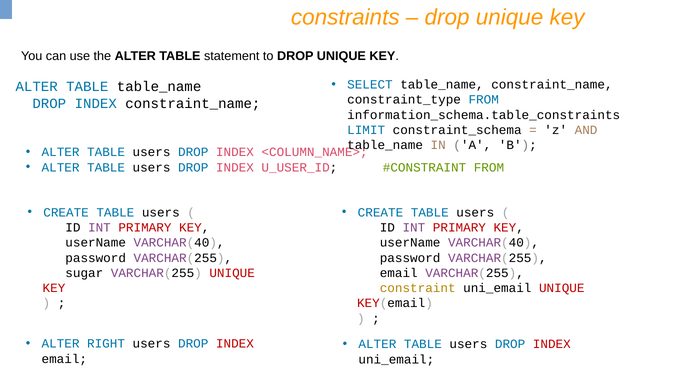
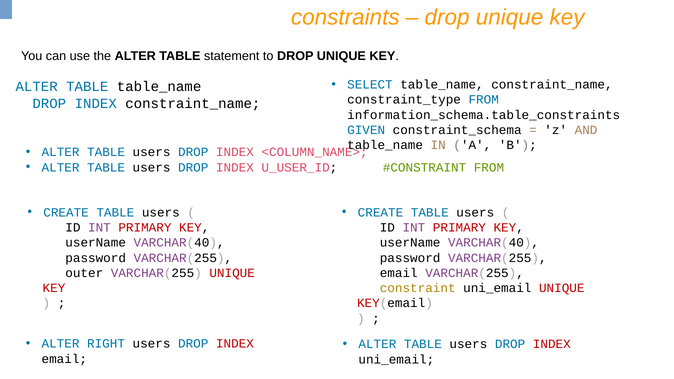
LIMIT: LIMIT -> GIVEN (366, 130)
sugar: sugar -> outer (84, 273)
